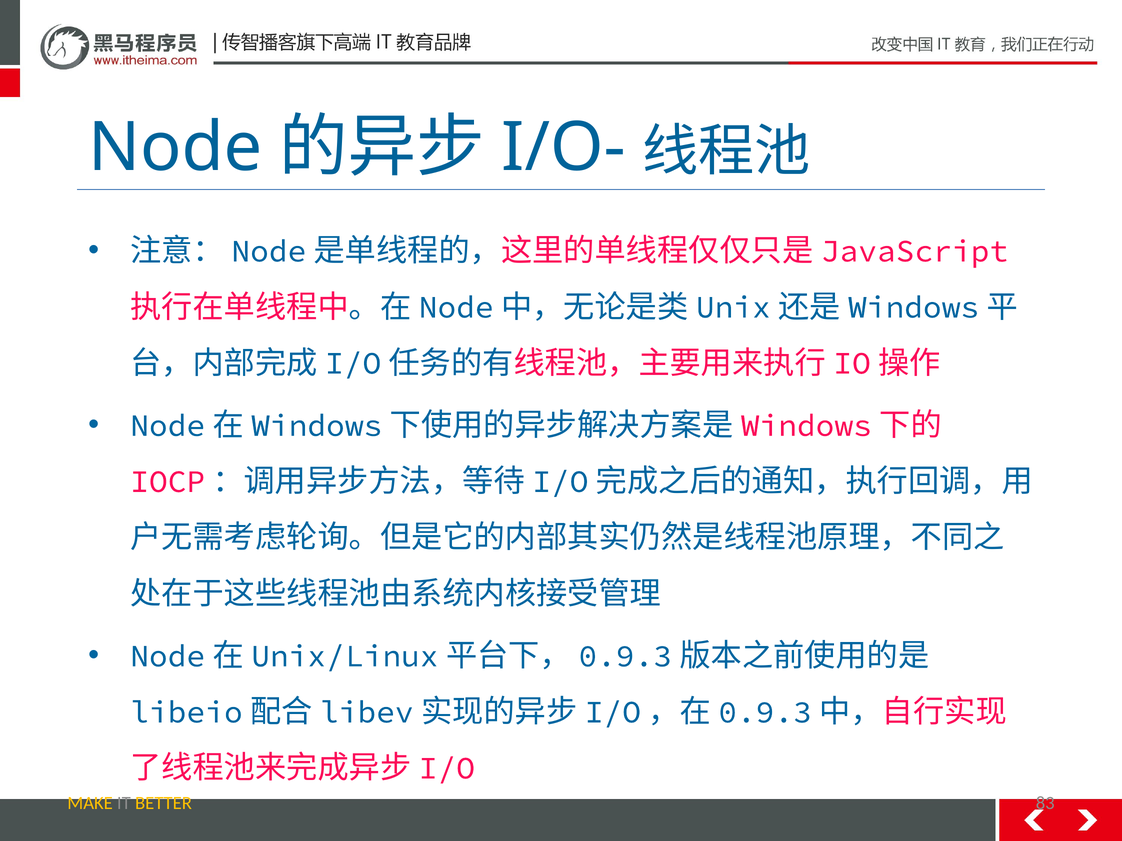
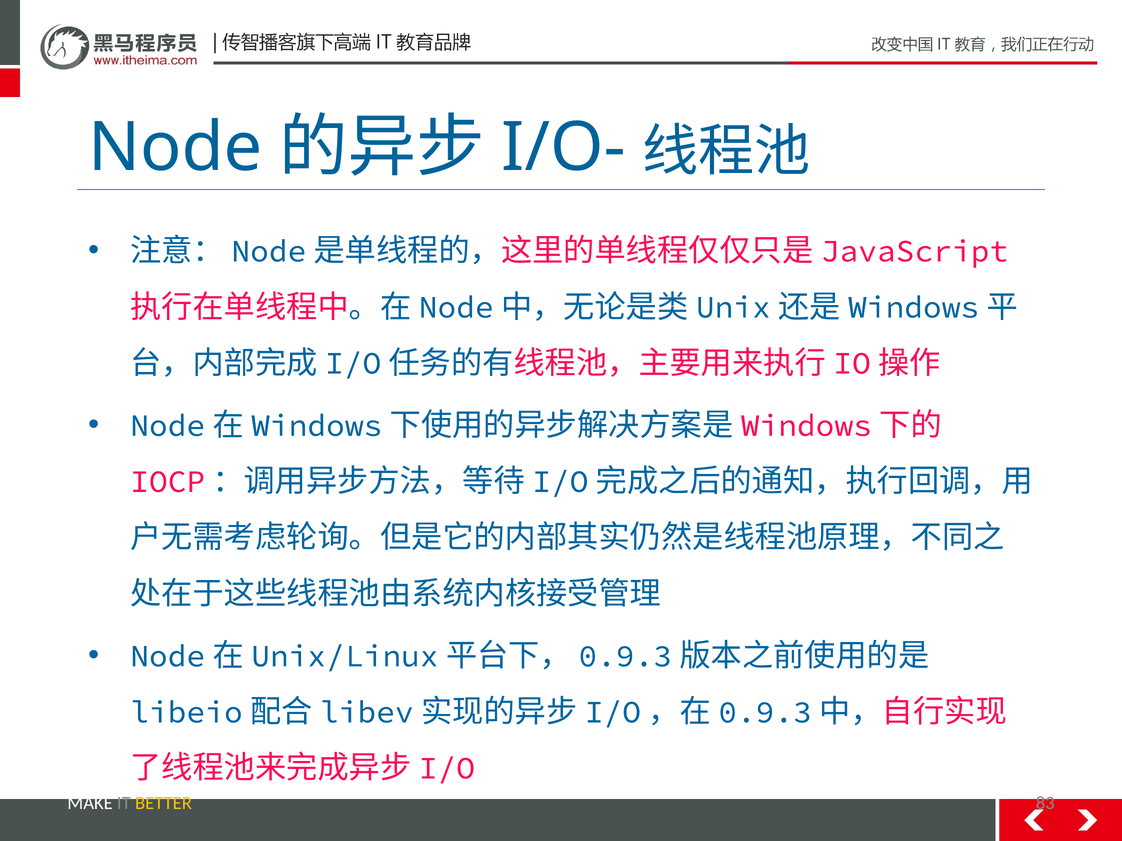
MAKE colour: yellow -> white (90, 804)
